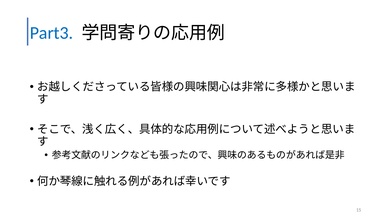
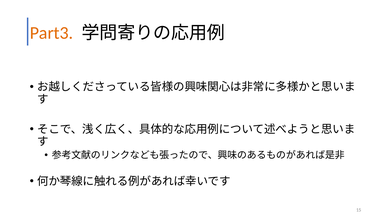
Part3 colour: blue -> orange (51, 33)
